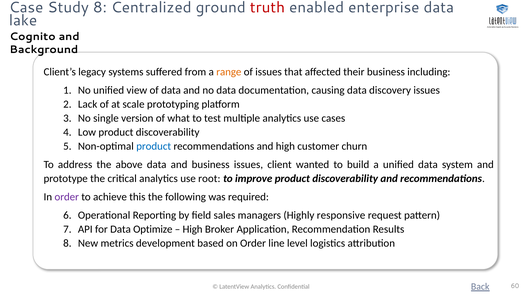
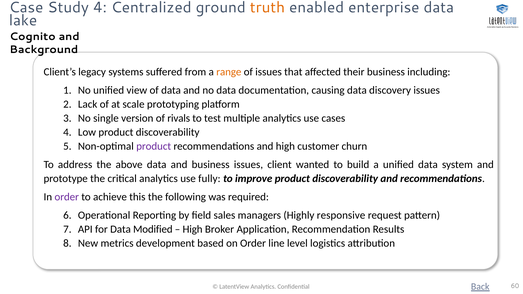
Study 8: 8 -> 4 (100, 7)
truth colour: red -> orange (267, 7)
what: what -> rivals (179, 118)
product colour: blue -> purple (154, 146)
root: root -> fully (209, 179)
Optimize: Optimize -> Modified (153, 229)
